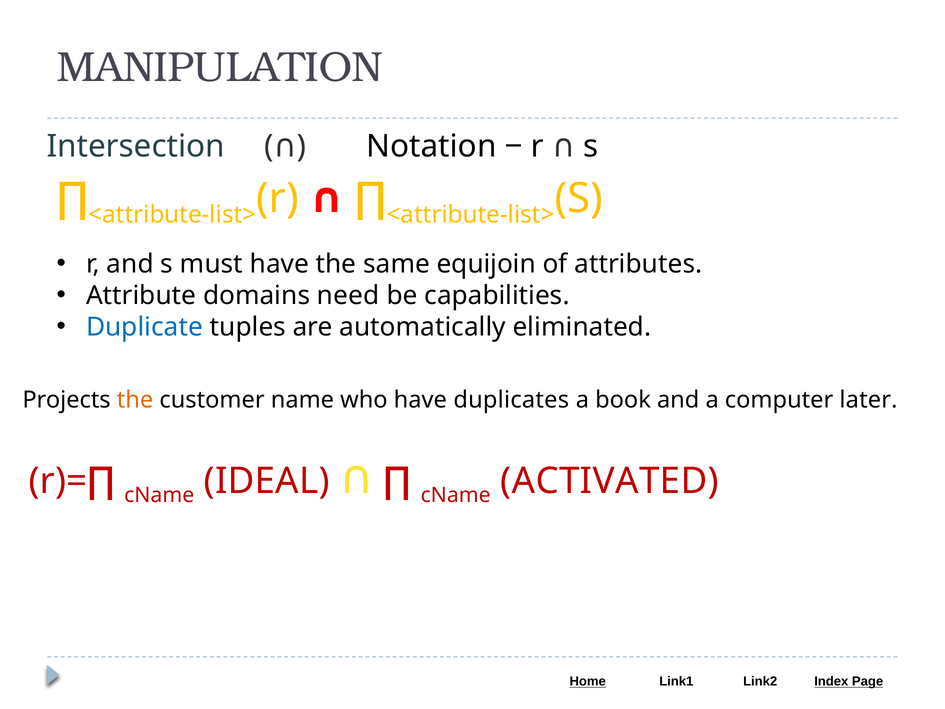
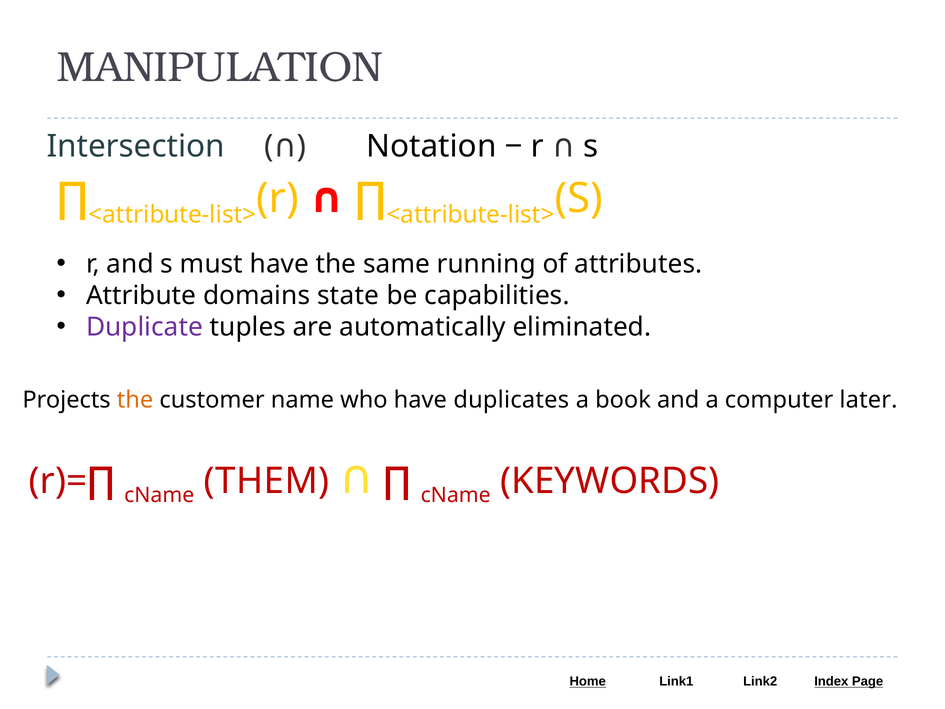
equijoin: equijoin -> running (486, 264)
need: need -> state (348, 295)
Duplicate colour: blue -> purple (144, 327)
IDEAL: IDEAL -> THEM (267, 481)
ACTIVATED: ACTIVATED -> KEYWORDS (610, 481)
